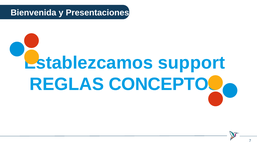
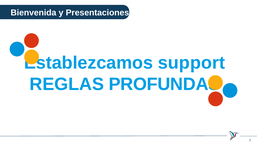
CONCEPTOS: CONCEPTOS -> PROFUNDAS (164, 84)
